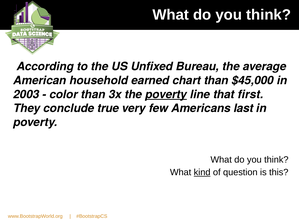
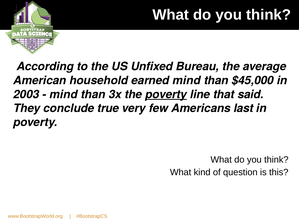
earned chart: chart -> mind (187, 81)
color: color -> mind (64, 94)
first: first -> said (251, 94)
kind underline: present -> none (202, 173)
